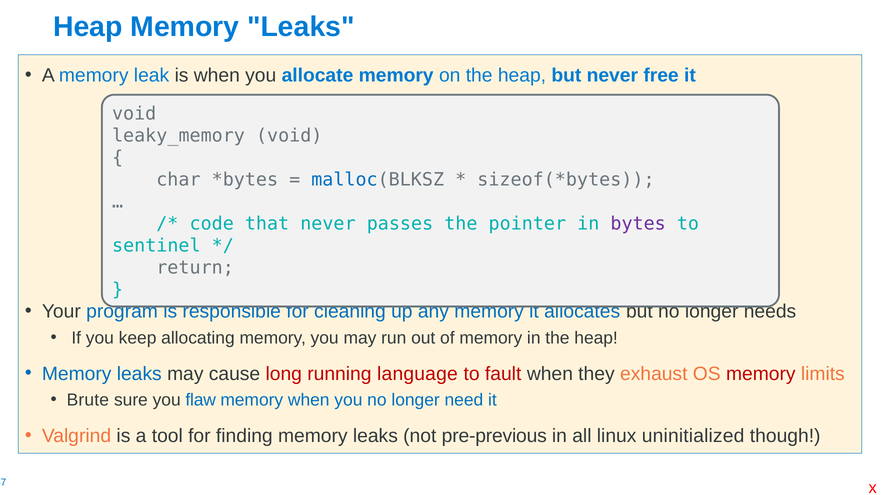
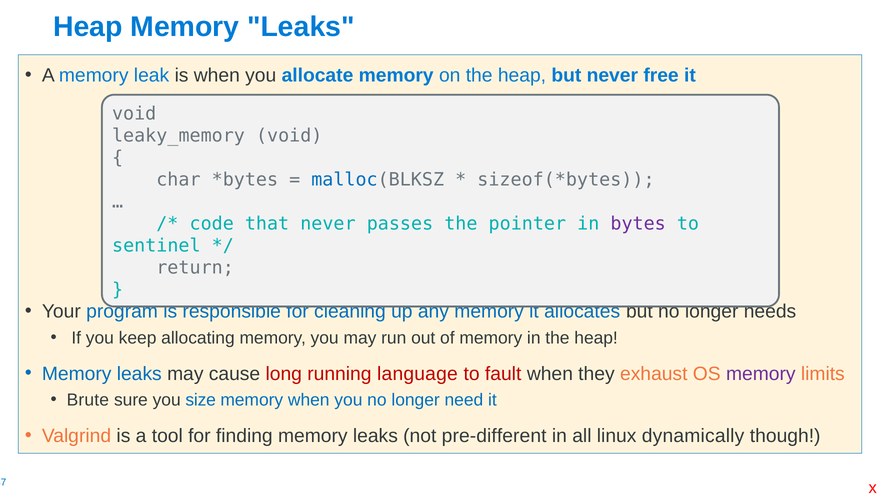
memory colour: red -> purple (761, 374)
flaw: flaw -> size (201, 401)
pre-previous: pre-previous -> pre-different (494, 437)
uninitialized: uninitialized -> dynamically (693, 437)
